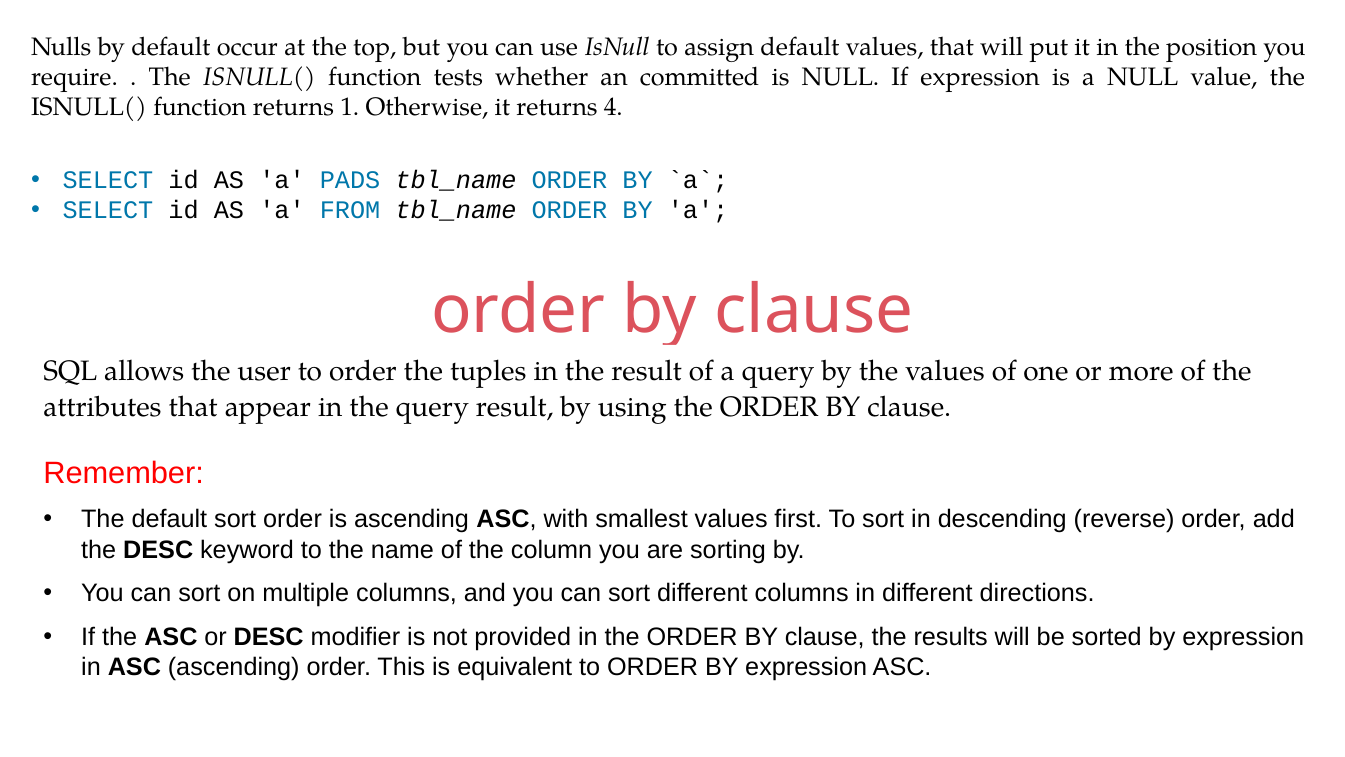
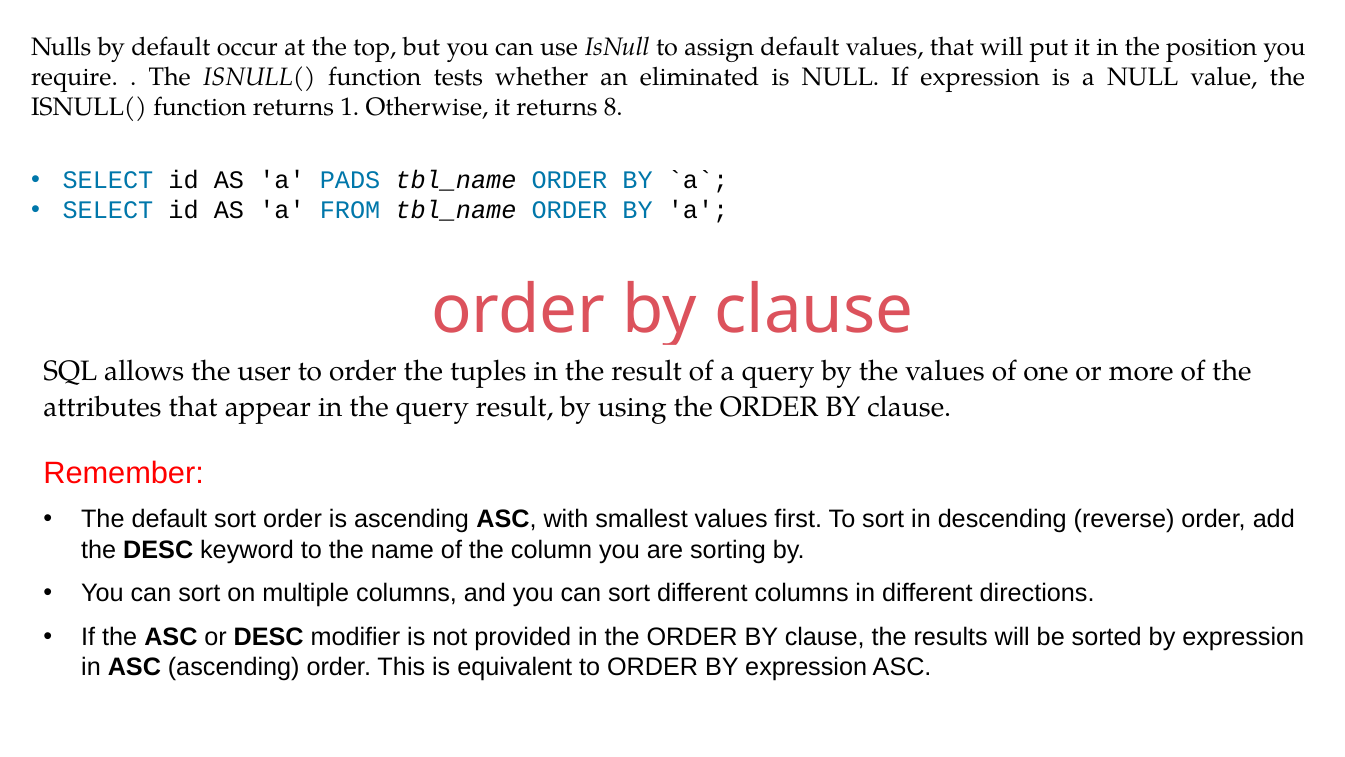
committed: committed -> eliminated (700, 77)
4: 4 -> 8 (613, 108)
